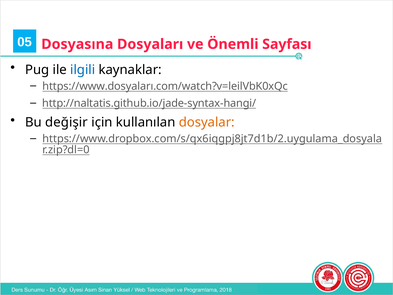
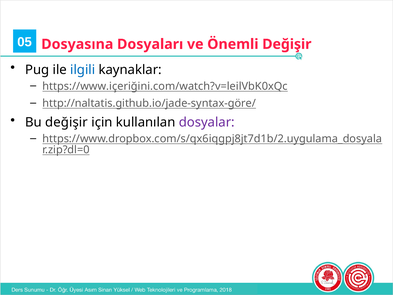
Önemli Sayfası: Sayfası -> Değişir (287, 44)
https://www.dosyaları.com/watch?v=leilVbK0xQc: https://www.dosyaları.com/watch?v=leilVbK0xQc -> https://www.içeriğini.com/watch?v=leilVbK0xQc (165, 86)
http://naltatis.github.io/jade-syntax-hangi/: http://naltatis.github.io/jade-syntax-hangi/ -> http://naltatis.github.io/jade-syntax-göre/ (149, 103)
dosyalar colour: orange -> purple (207, 122)
